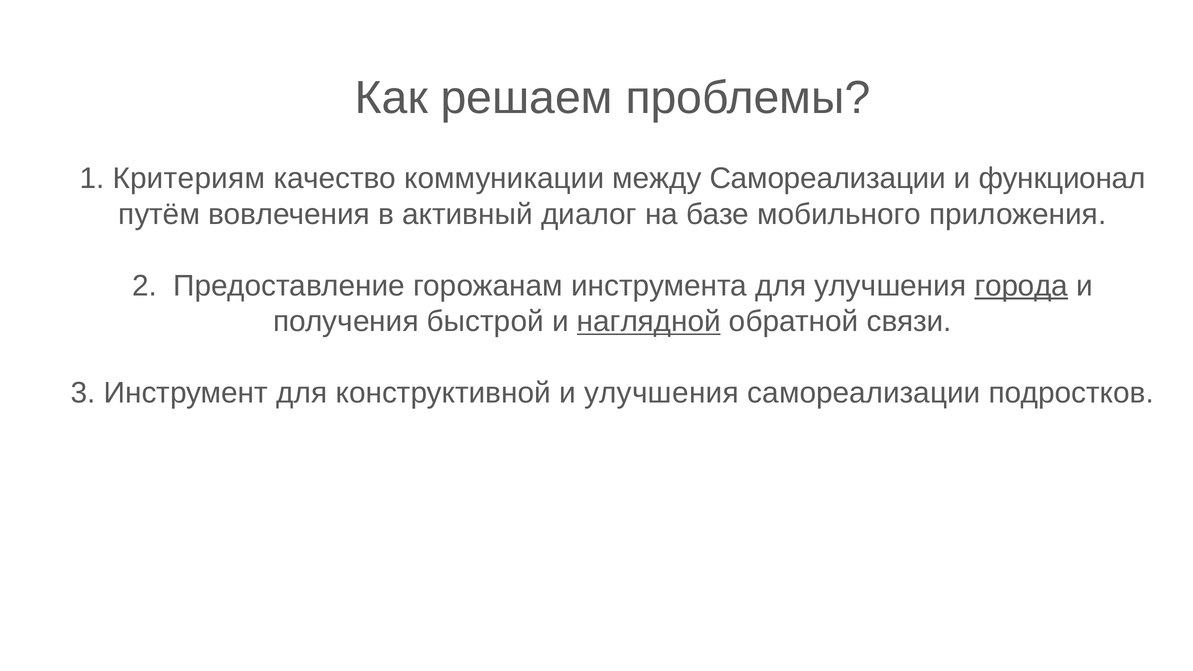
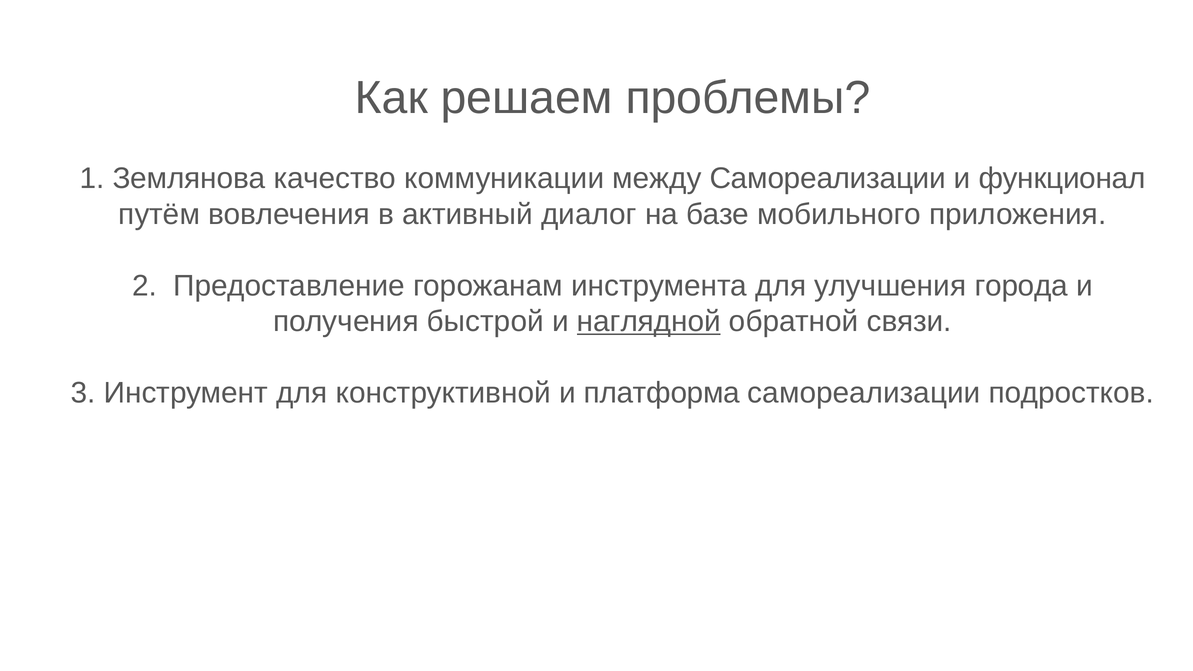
Критериям: Критериям -> Землянова (189, 178)
города underline: present -> none (1021, 286)
и улучшения: улучшения -> платформа (662, 393)
